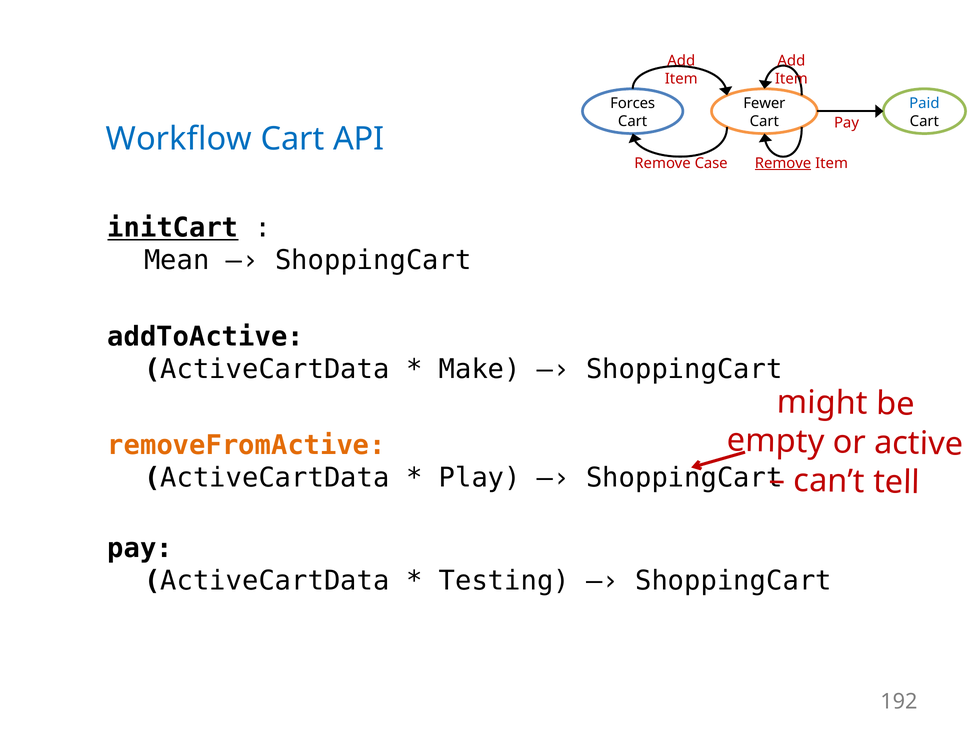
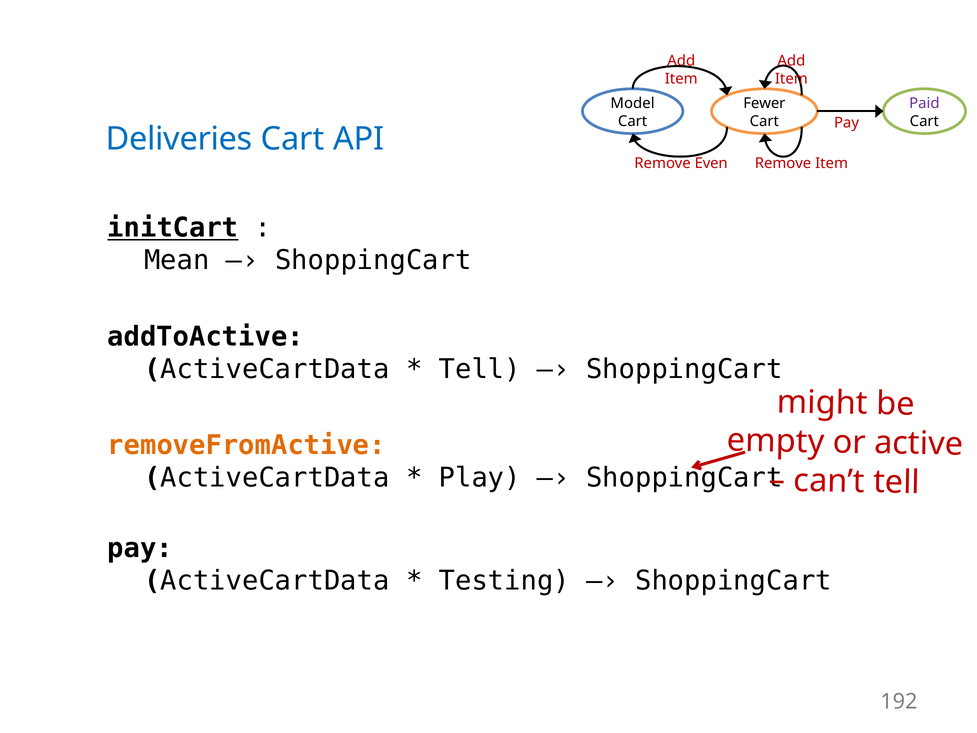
Forces: Forces -> Model (633, 103)
Paid colour: blue -> purple (924, 103)
Workflow: Workflow -> Deliveries (179, 139)
Case: Case -> Even (711, 163)
Remove underline: present -> none (783, 163)
Make: Make -> Tell (480, 369)
